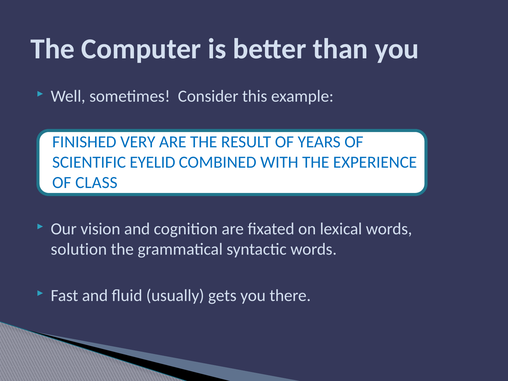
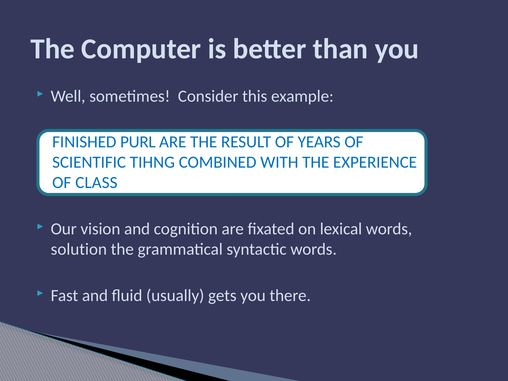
VERY: VERY -> PURL (138, 142)
EYELID: EYELID -> TIHNG (152, 162)
